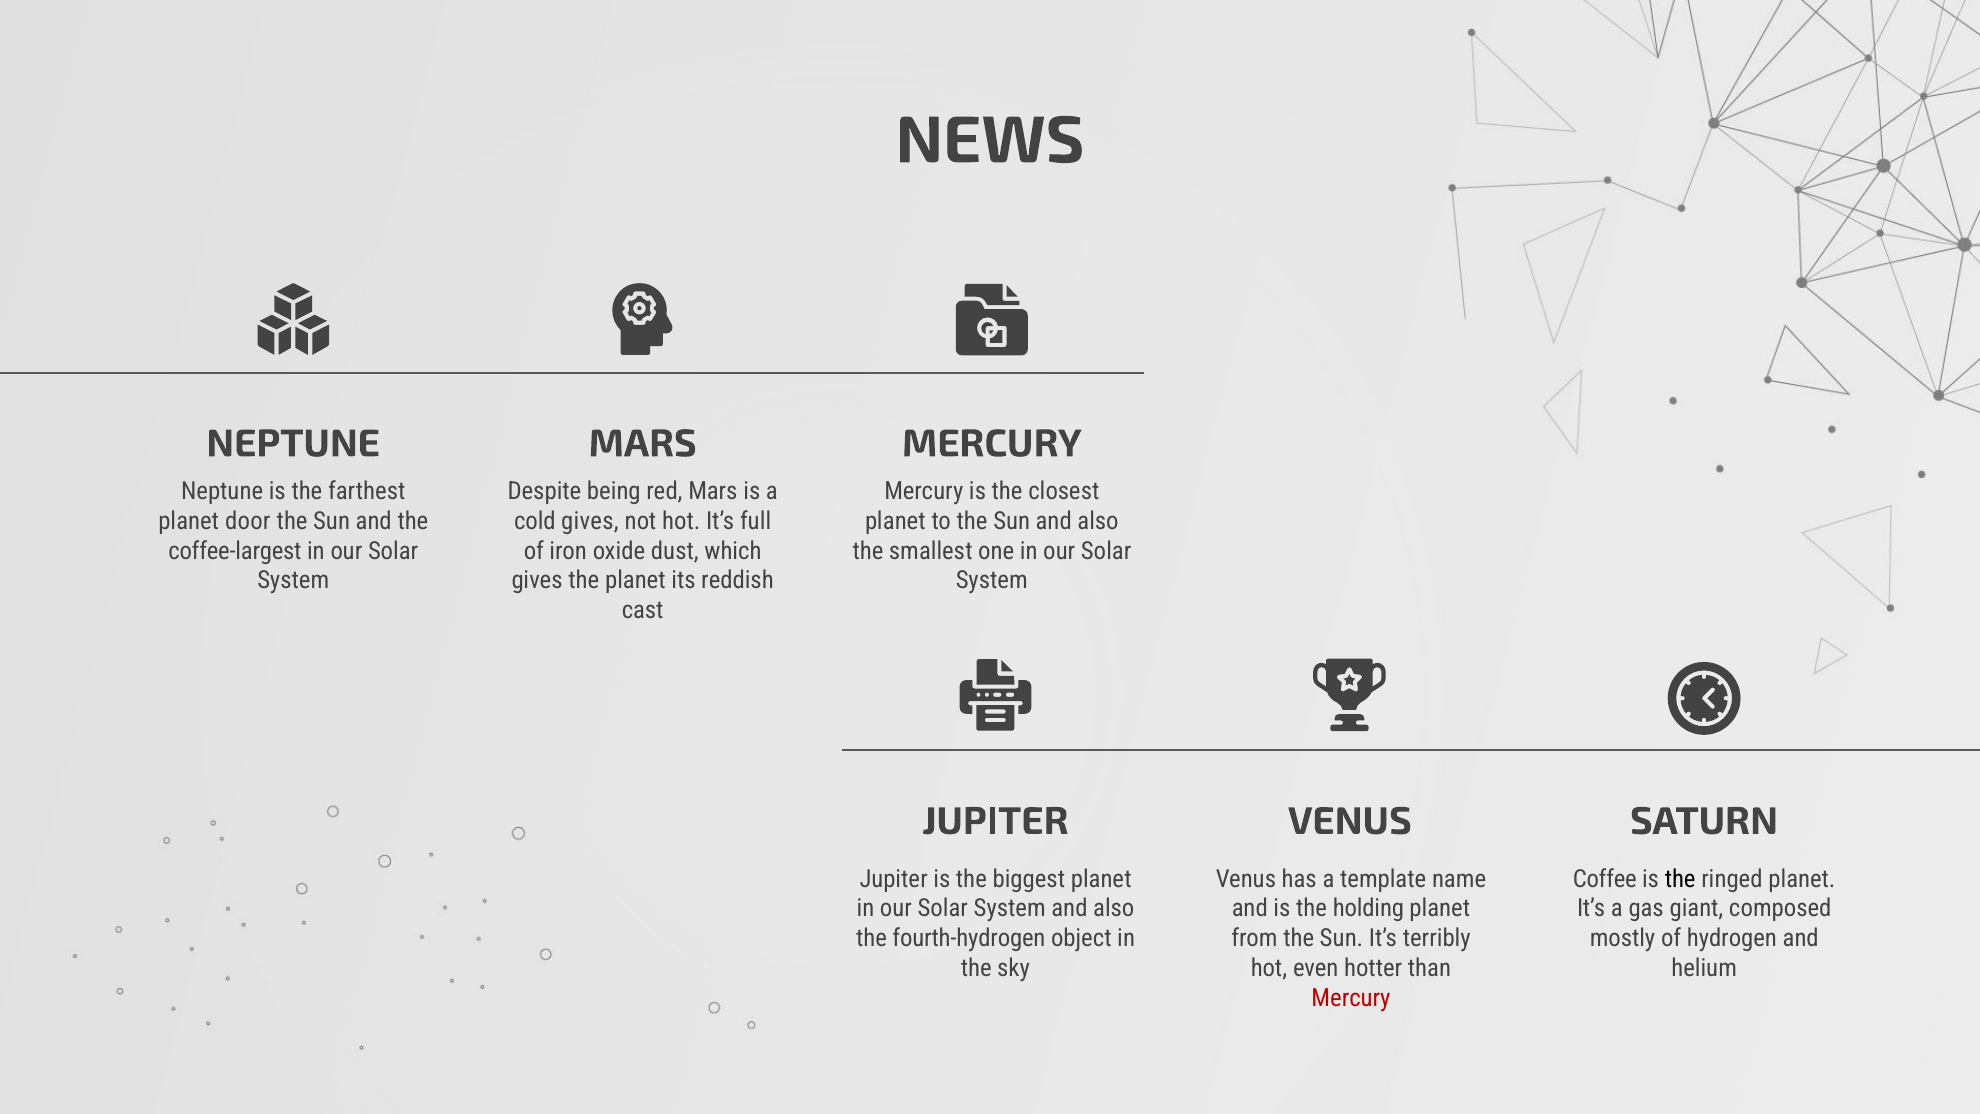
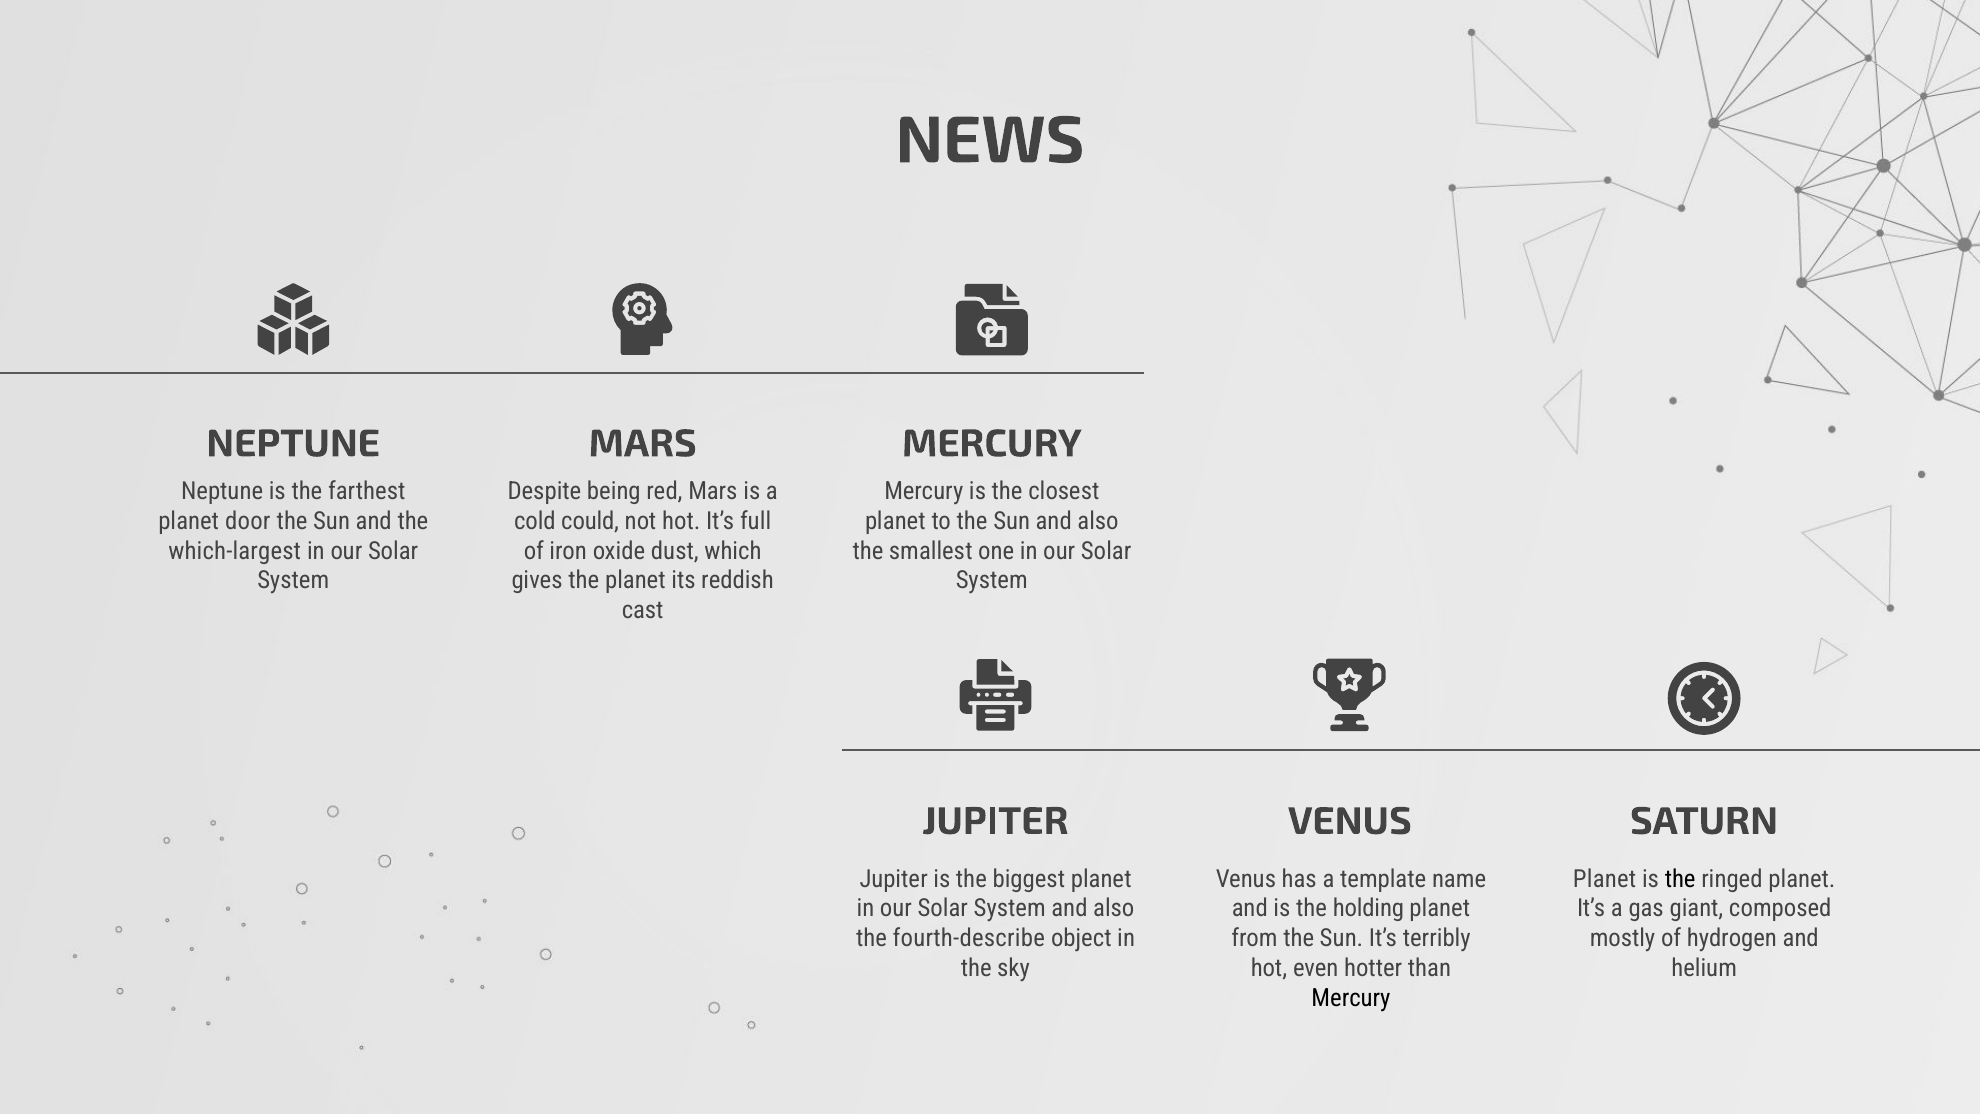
cold gives: gives -> could (590, 521)
coffee-largest: coffee-largest -> which-largest (235, 551)
Coffee: Coffee -> Planet (1605, 879)
fourth-hydrogen: fourth-hydrogen -> fourth-describe (969, 938)
Mercury colour: red -> black (1351, 998)
